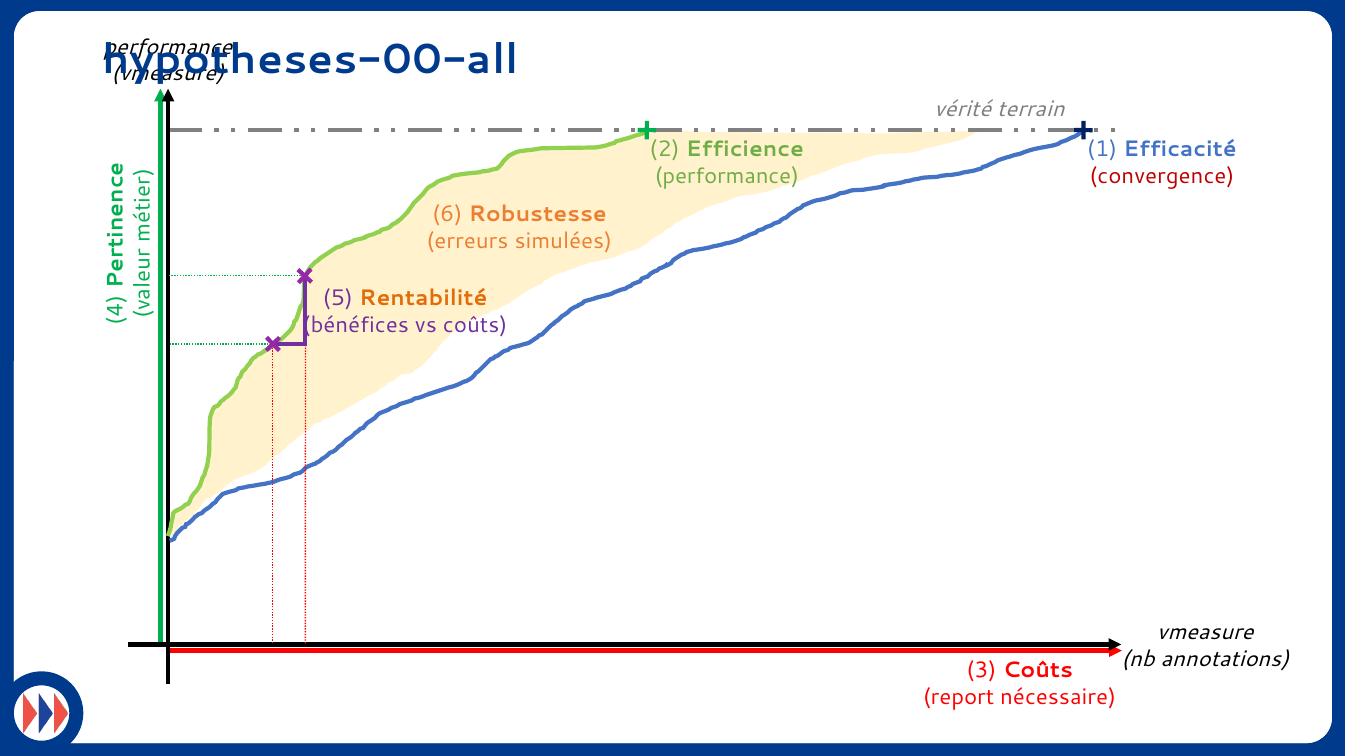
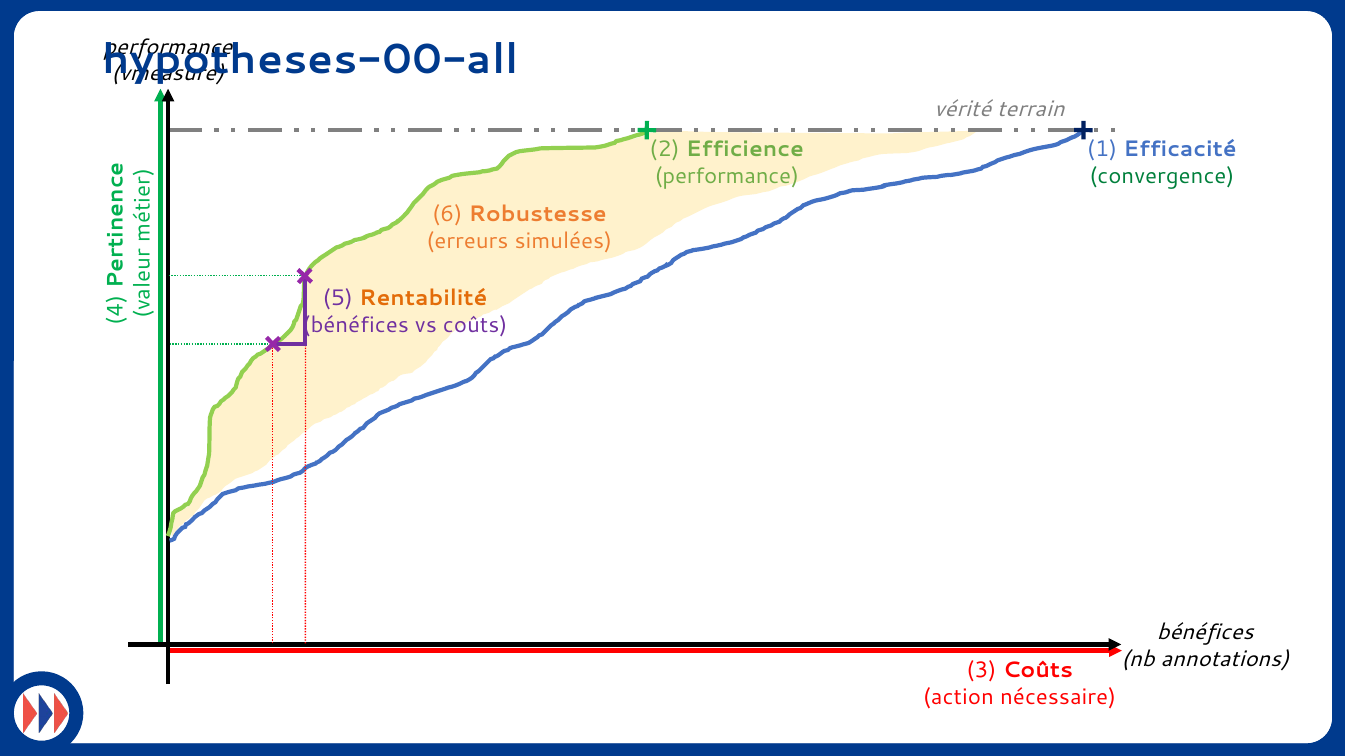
convergence colour: red -> green (1162, 176)
vmeasure: vmeasure -> bénéfices (1205, 633)
report: report -> action (958, 698)
